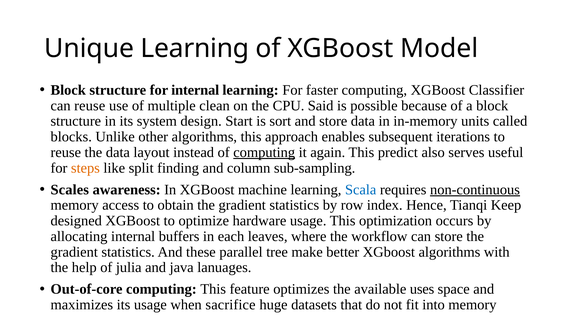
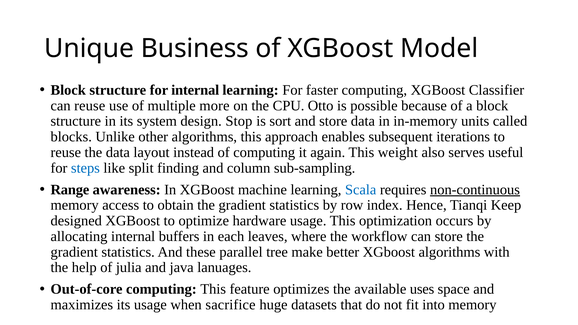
Unique Learning: Learning -> Business (195, 49)
clean: clean -> more (214, 106)
Said: Said -> Otto (321, 106)
Start: Start -> Stop (239, 121)
computing underline: present -> none (264, 152)
predict: predict -> weight (398, 152)
steps colour: orange -> blue (85, 168)
Scales: Scales -> Range (70, 190)
